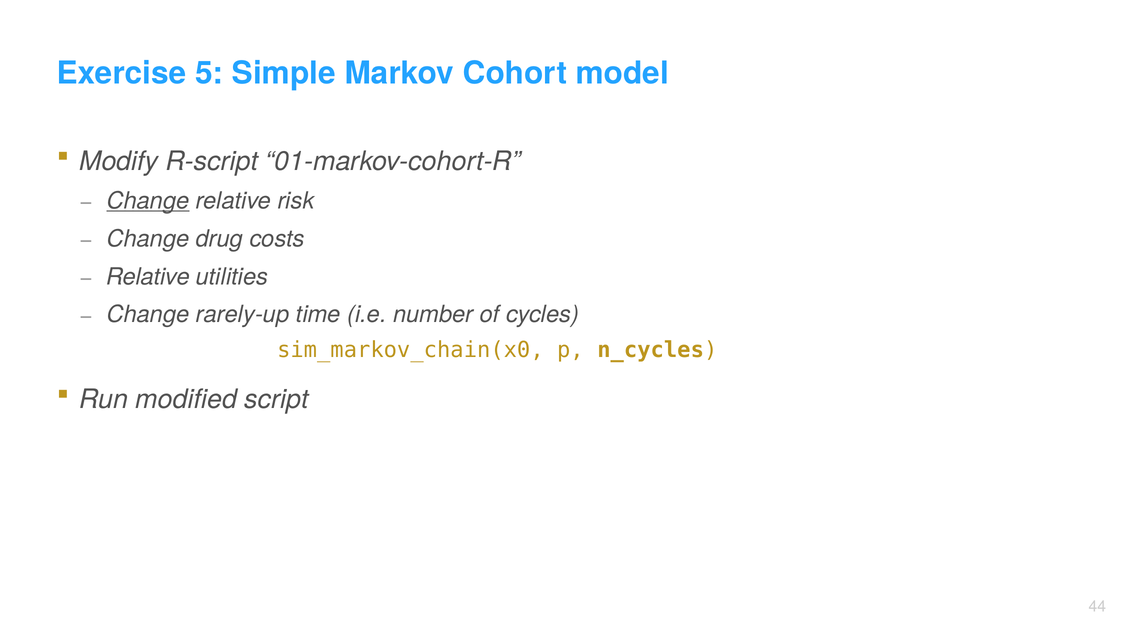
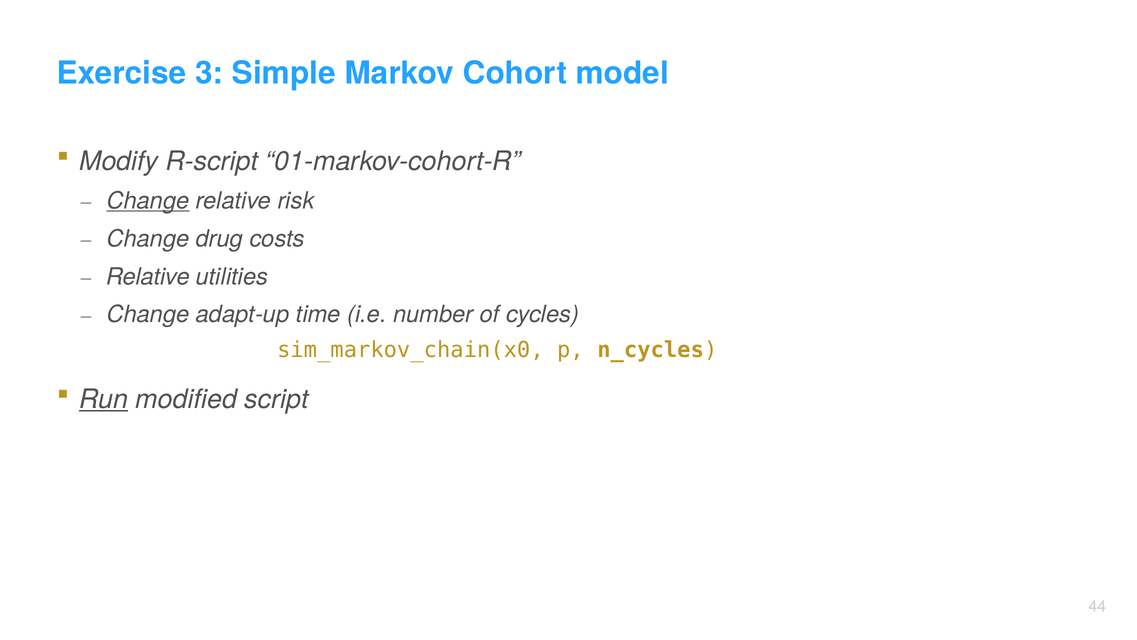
5: 5 -> 3 (209, 73)
rarely-up: rarely-up -> adapt-up (243, 314)
Run underline: none -> present (104, 399)
